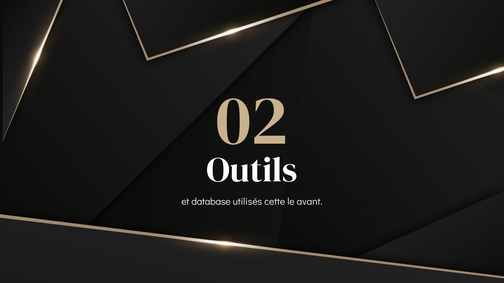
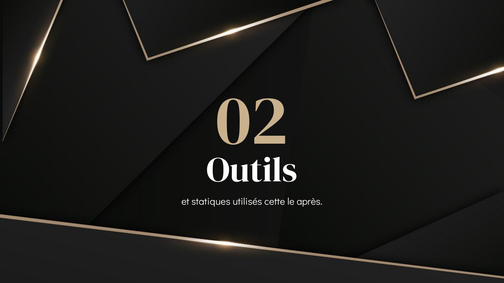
database: database -> statiques (211, 202)
avant: avant -> après (310, 202)
